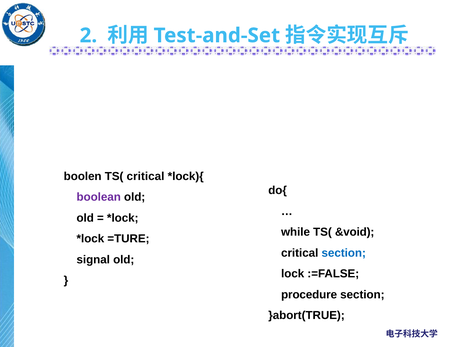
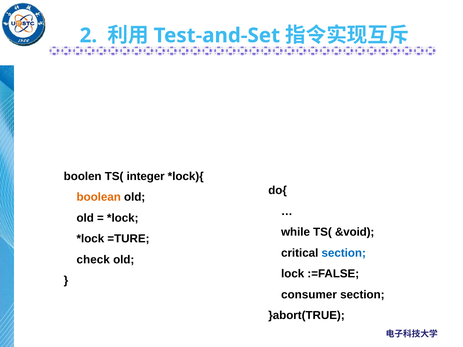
TS( critical: critical -> integer (146, 176)
boolean colour: purple -> orange (99, 197)
signal: signal -> check (93, 260)
procedure: procedure -> consumer (309, 295)
